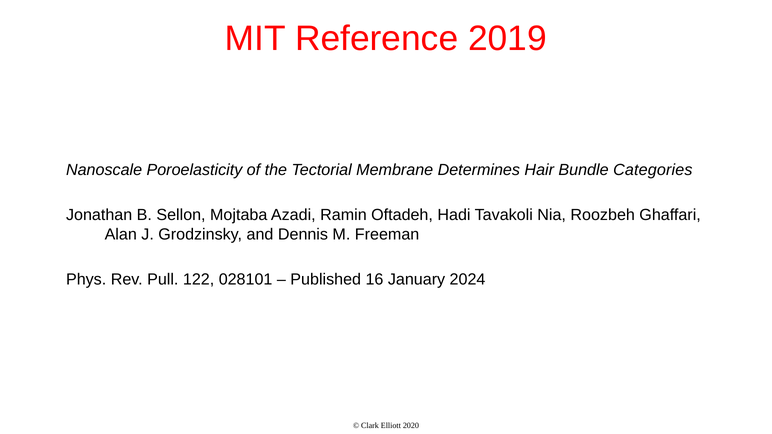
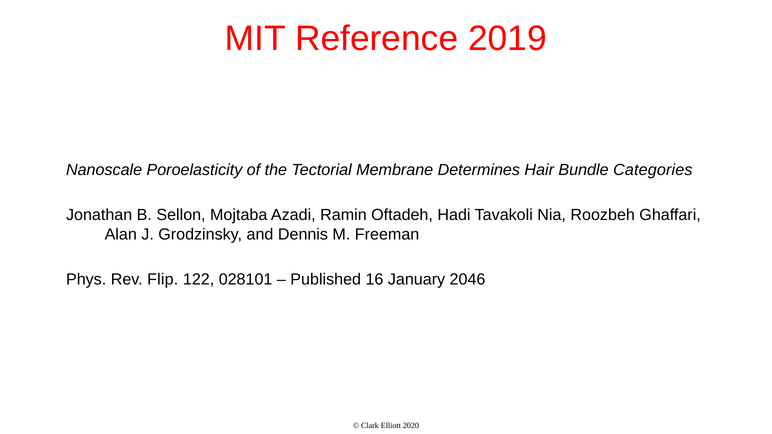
Pull: Pull -> Flip (163, 279)
2024: 2024 -> 2046 (468, 279)
